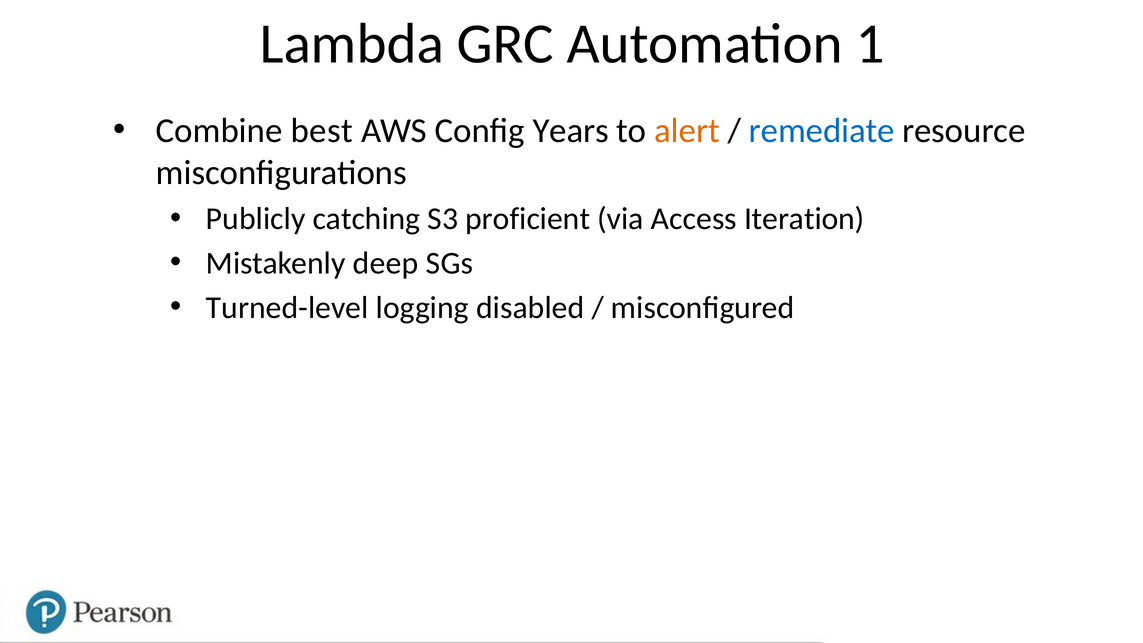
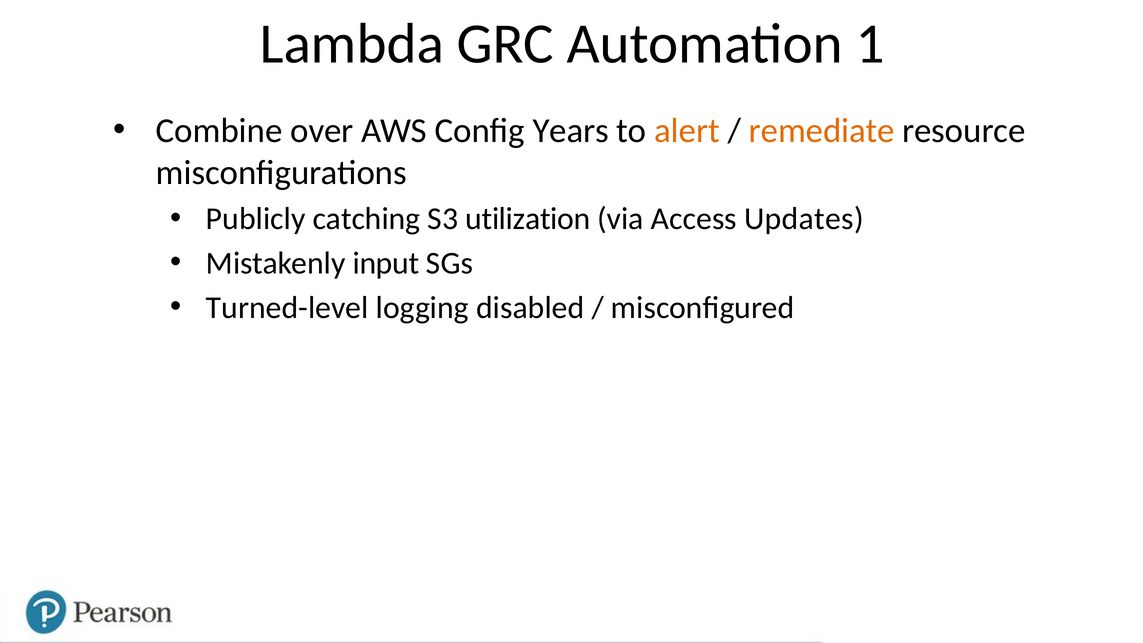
best: best -> over (322, 131)
remediate colour: blue -> orange (822, 131)
proficient: proficient -> utilization (528, 219)
Iteration: Iteration -> Updates (804, 219)
deep: deep -> input (386, 263)
